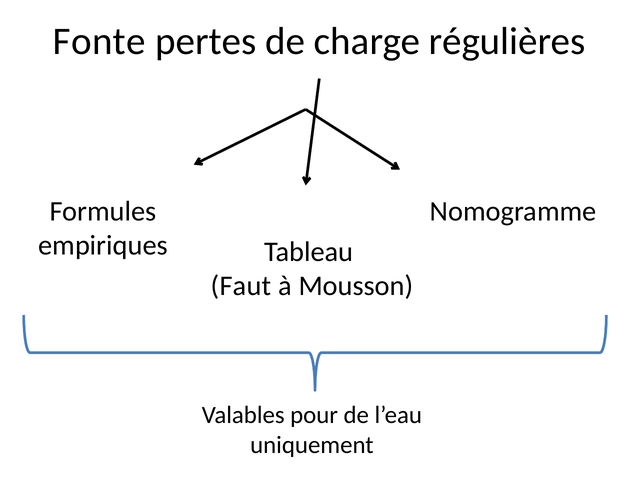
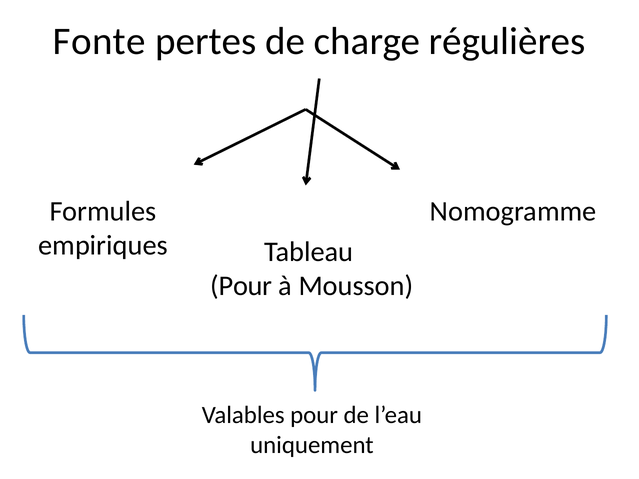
Faut: Faut -> Pour (241, 286)
